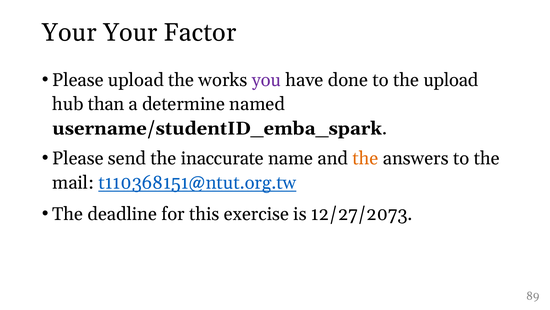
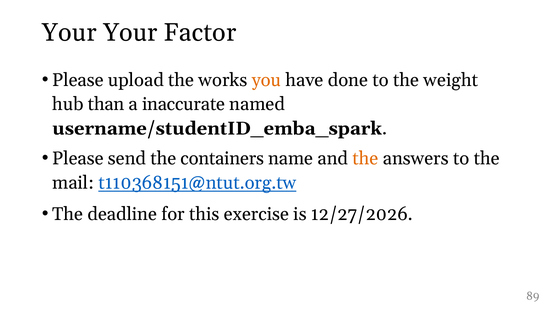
you colour: purple -> orange (266, 80)
the upload: upload -> weight (451, 80)
determine: determine -> inaccurate (184, 104)
inaccurate: inaccurate -> containers (222, 158)
12/27/2073: 12/27/2073 -> 12/27/2026 (362, 214)
